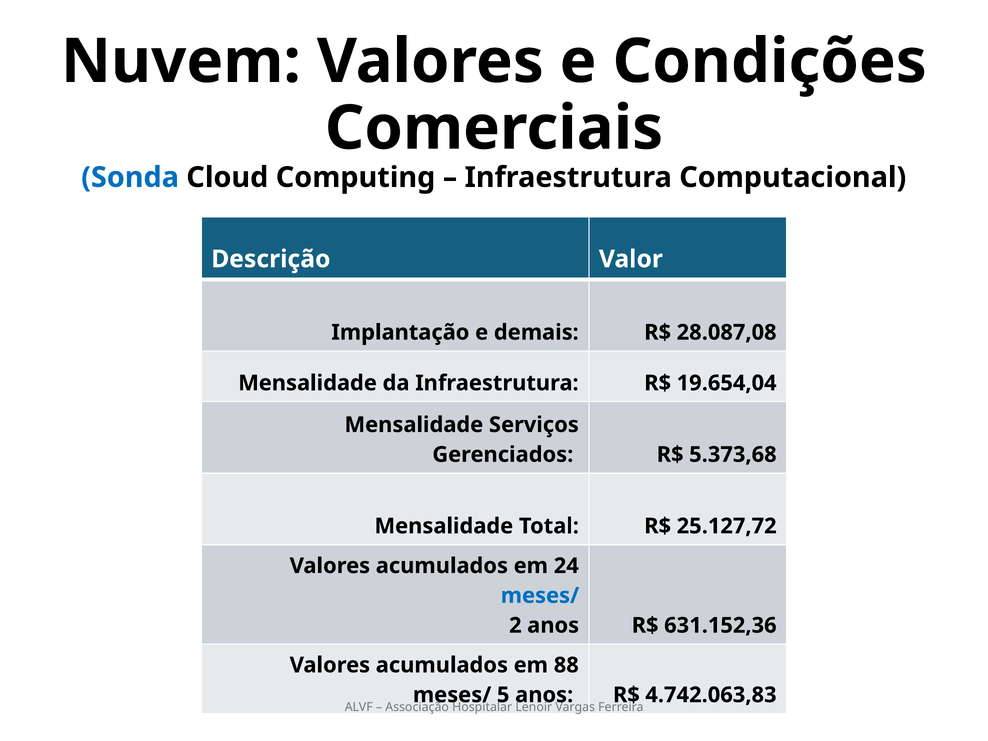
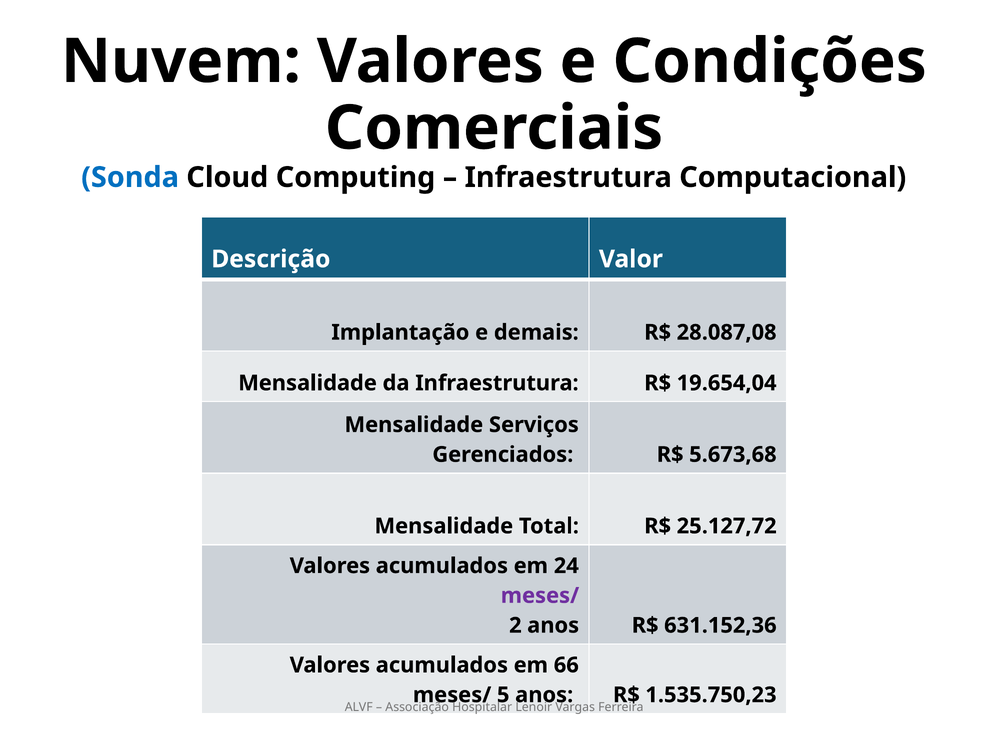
5.373,68: 5.373,68 -> 5.673,68 (733, 455)
meses/ colour: blue -> purple (540, 596)
88: 88 -> 66 (566, 665)
4.742.063,83: 4.742.063,83 -> 1.535.750,23 (711, 695)
